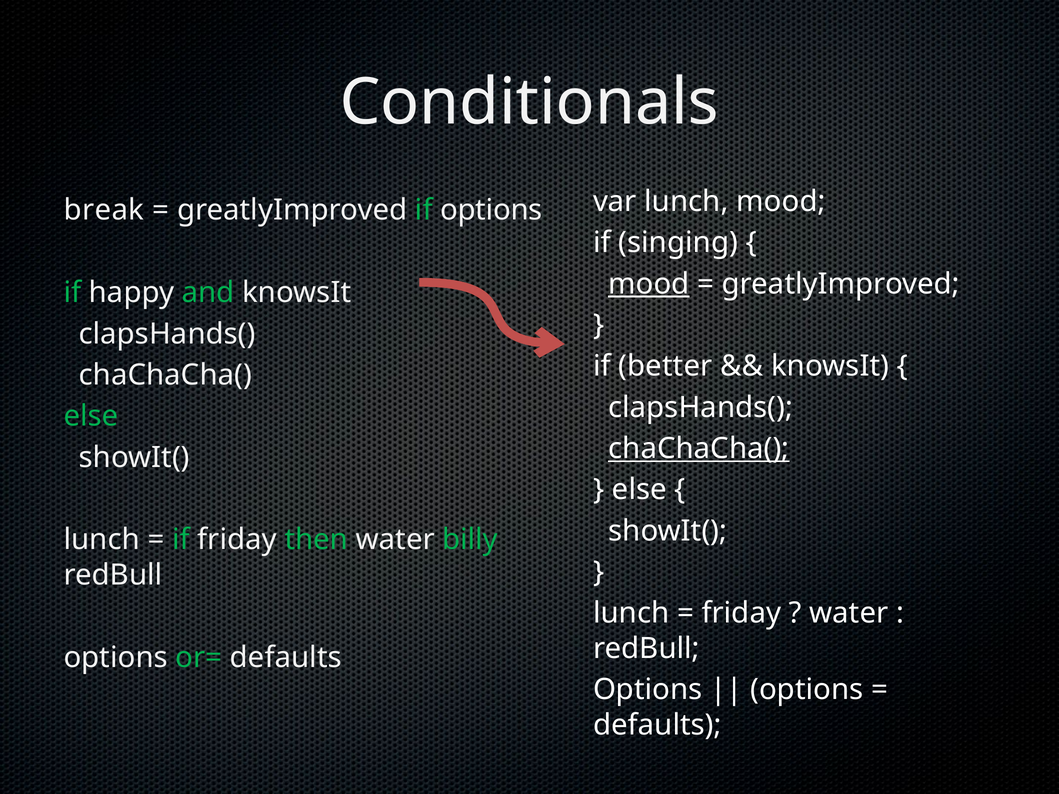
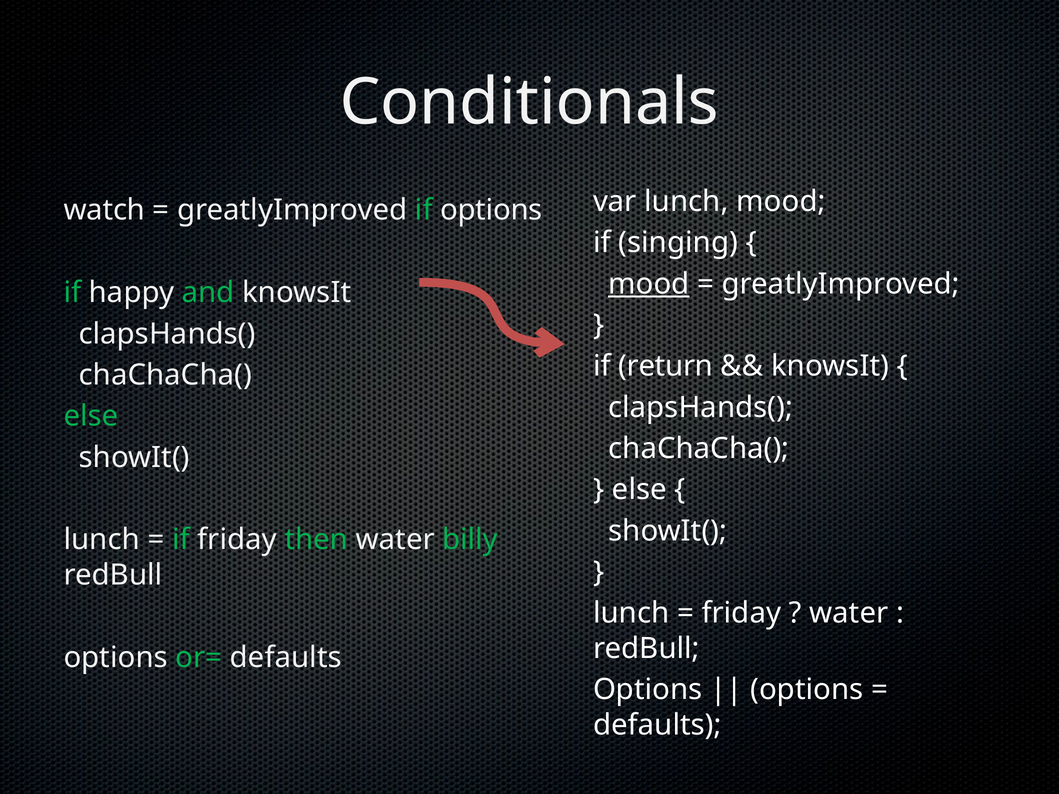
break: break -> watch (104, 210)
better: better -> return (666, 366)
chaChaCha( underline: present -> none (699, 449)
